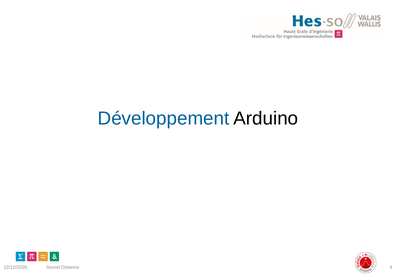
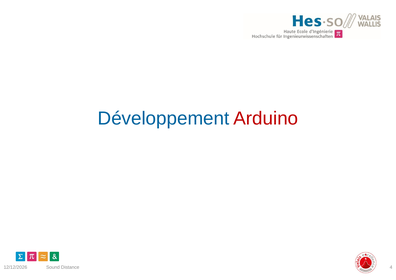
Arduino colour: black -> red (266, 118)
